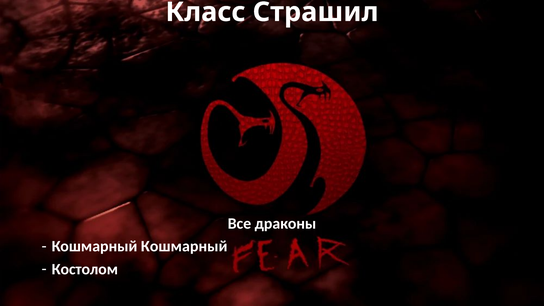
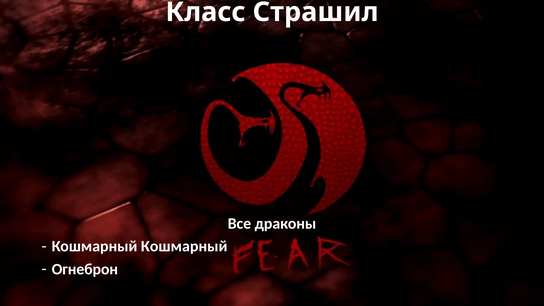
Костолом: Костолом -> Огнеброн (85, 269)
